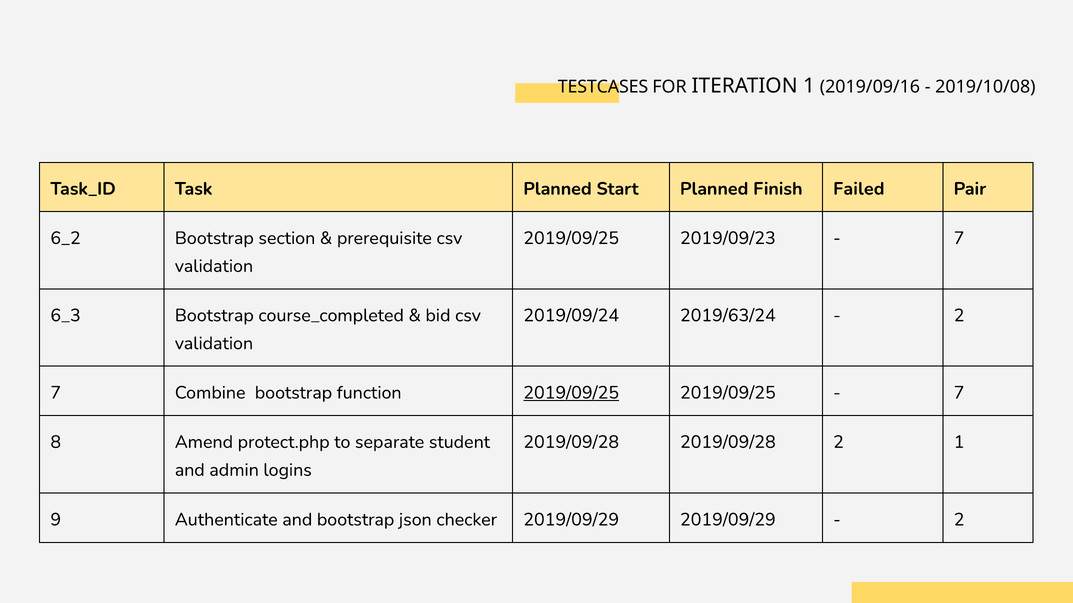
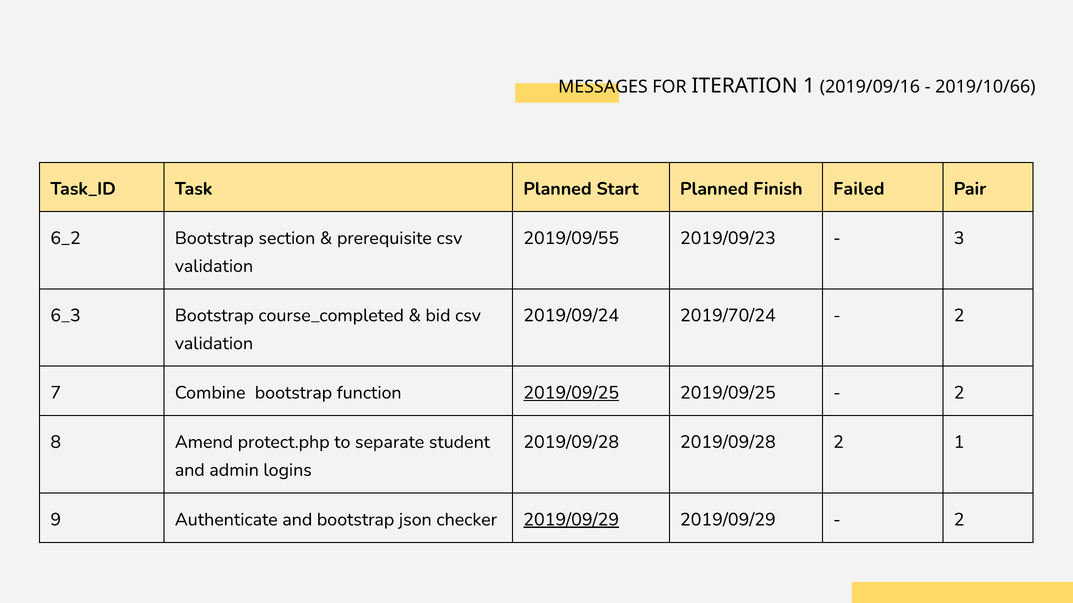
TESTCASES: TESTCASES -> MESSAGES (603, 87)
2019/10/08: 2019/10/08 -> 2019/10/66 (985, 87)
2019/09/25: 2019/09/25 -> 2019/09/55 (571, 238)
7: 7 -> 3 (959, 238)
2019/63/24: 2019/63/24 -> 2019/70/24 (728, 316)
7: 7 -> 2 (959, 393)
2019/09/29 underline: none -> present (571, 520)
